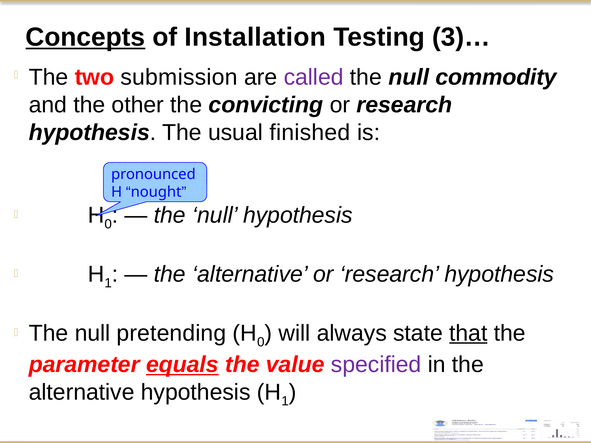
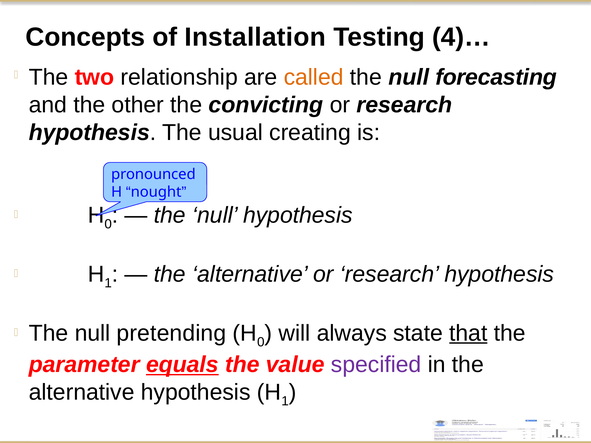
Concepts underline: present -> none (85, 37)
3)…: 3)… -> 4)… (461, 37)
submission: submission -> relationship (179, 77)
called colour: purple -> orange (314, 77)
commodity: commodity -> forecasting (496, 77)
finished: finished -> creating (310, 133)
